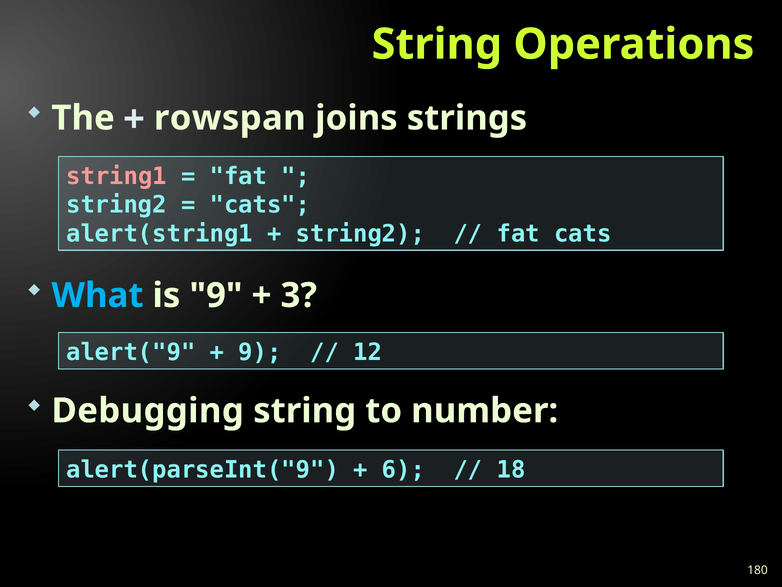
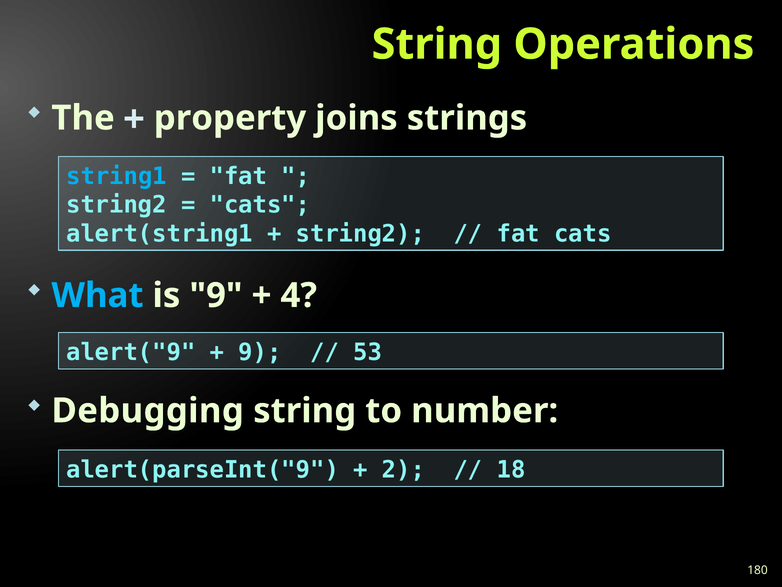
rowspan: rowspan -> property (230, 118)
string1 colour: pink -> light blue (117, 176)
3: 3 -> 4 (299, 295)
12: 12 -> 53 (368, 352)
6: 6 -> 2 (403, 470)
